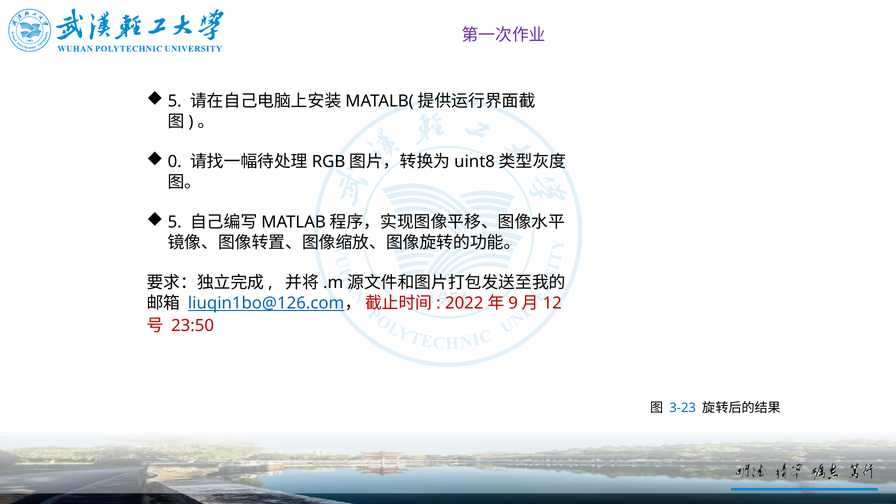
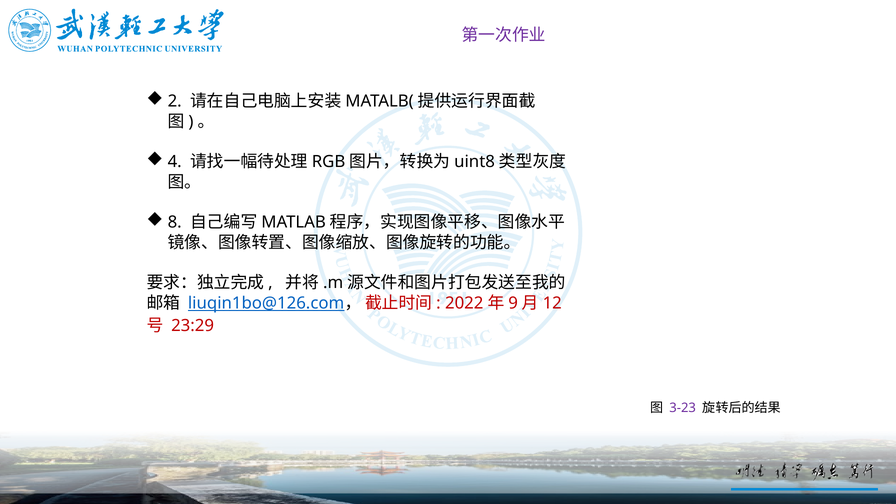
5: 5 -> 2 (175, 101)
0: 0 -> 4 (175, 162)
5: 5 -> 8 (175, 222)
23:50: 23:50 -> 23:29 (193, 326)
3-23 colour: blue -> purple (683, 408)
